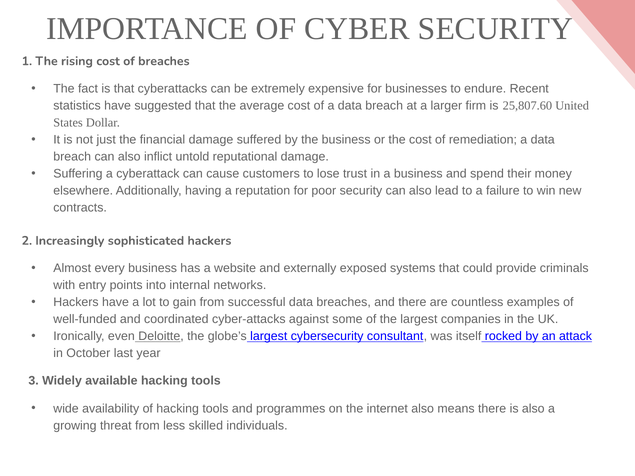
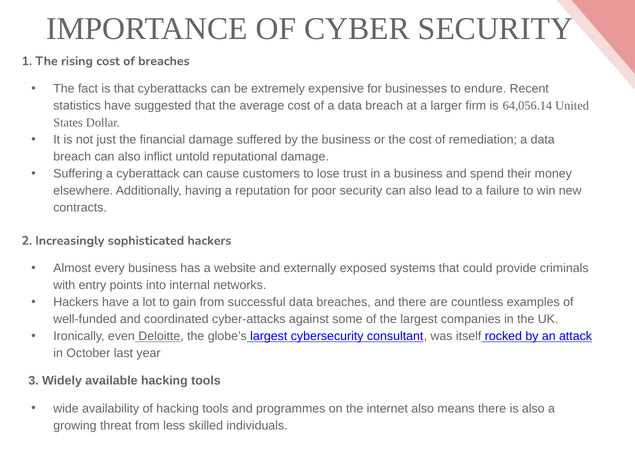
25,807.60: 25,807.60 -> 64,056.14 (527, 106)
